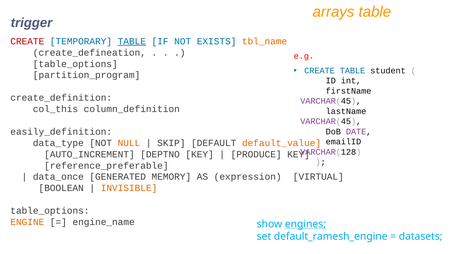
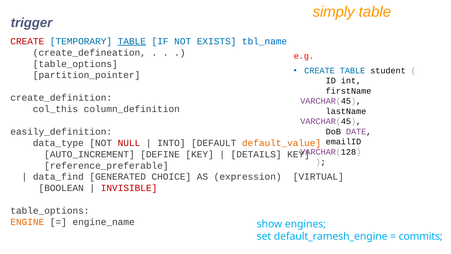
arrays: arrays -> simply (334, 12)
tbl_name colour: orange -> blue (265, 41)
partition_program: partition_program -> partition_pointer (87, 75)
NULL colour: orange -> red (129, 143)
SKIP: SKIP -> INTO (171, 143)
DEPTNO: DEPTNO -> DEFINE (160, 154)
PRODUCE: PRODUCE -> DETAILS (256, 154)
data_once: data_once -> data_find (58, 177)
MEMORY: MEMORY -> CHOICE (171, 177)
INVISIBLE colour: orange -> red (129, 188)
engines underline: present -> none (305, 224)
datasets: datasets -> commits (421, 236)
